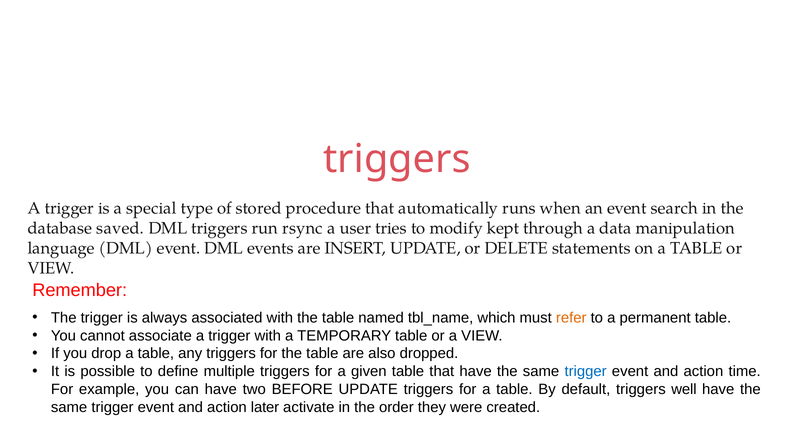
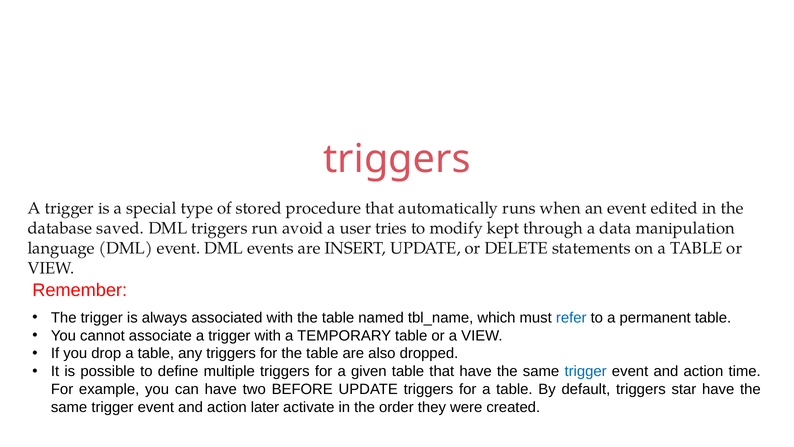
search: search -> edited (674, 208)
rsync: rsync -> avoid (303, 228)
refer colour: orange -> blue (571, 318)
well: well -> star (684, 389)
